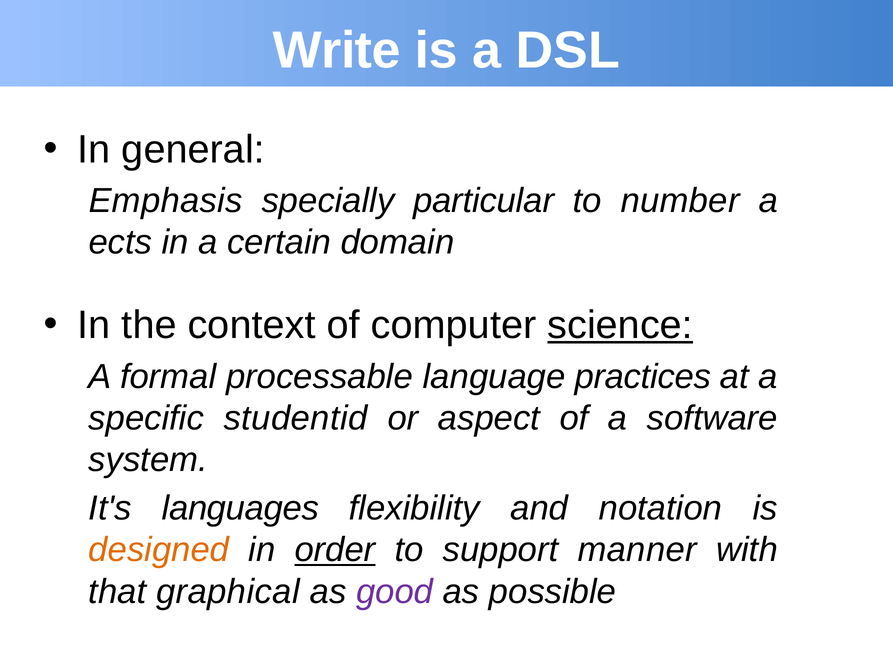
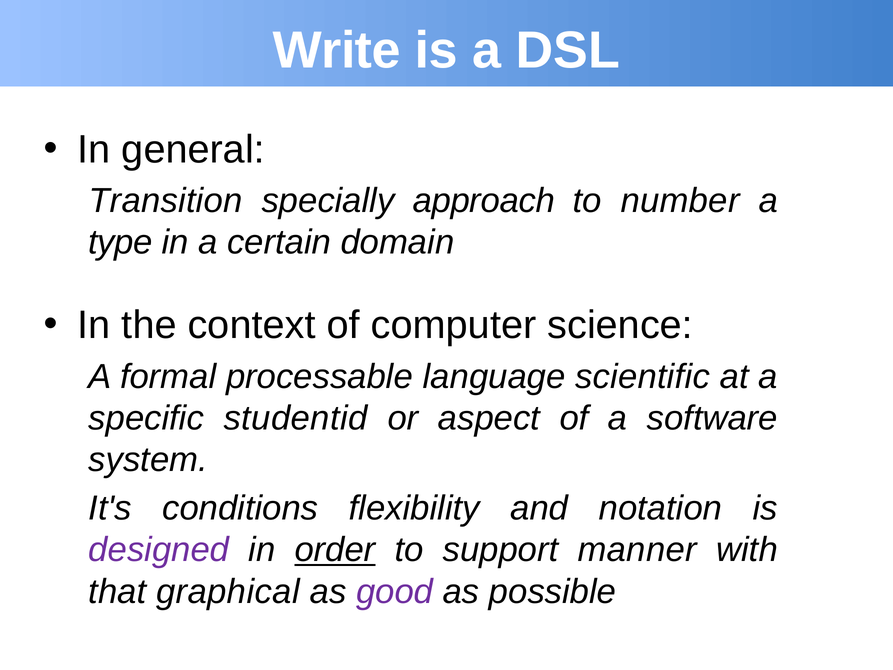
Emphasis: Emphasis -> Transition (166, 201)
particular: particular -> approach (484, 201)
ects: ects -> type (120, 242)
science underline: present -> none (620, 325)
practices: practices -> scientific (643, 376)
languages: languages -> conditions (240, 508)
designed colour: orange -> purple (159, 550)
